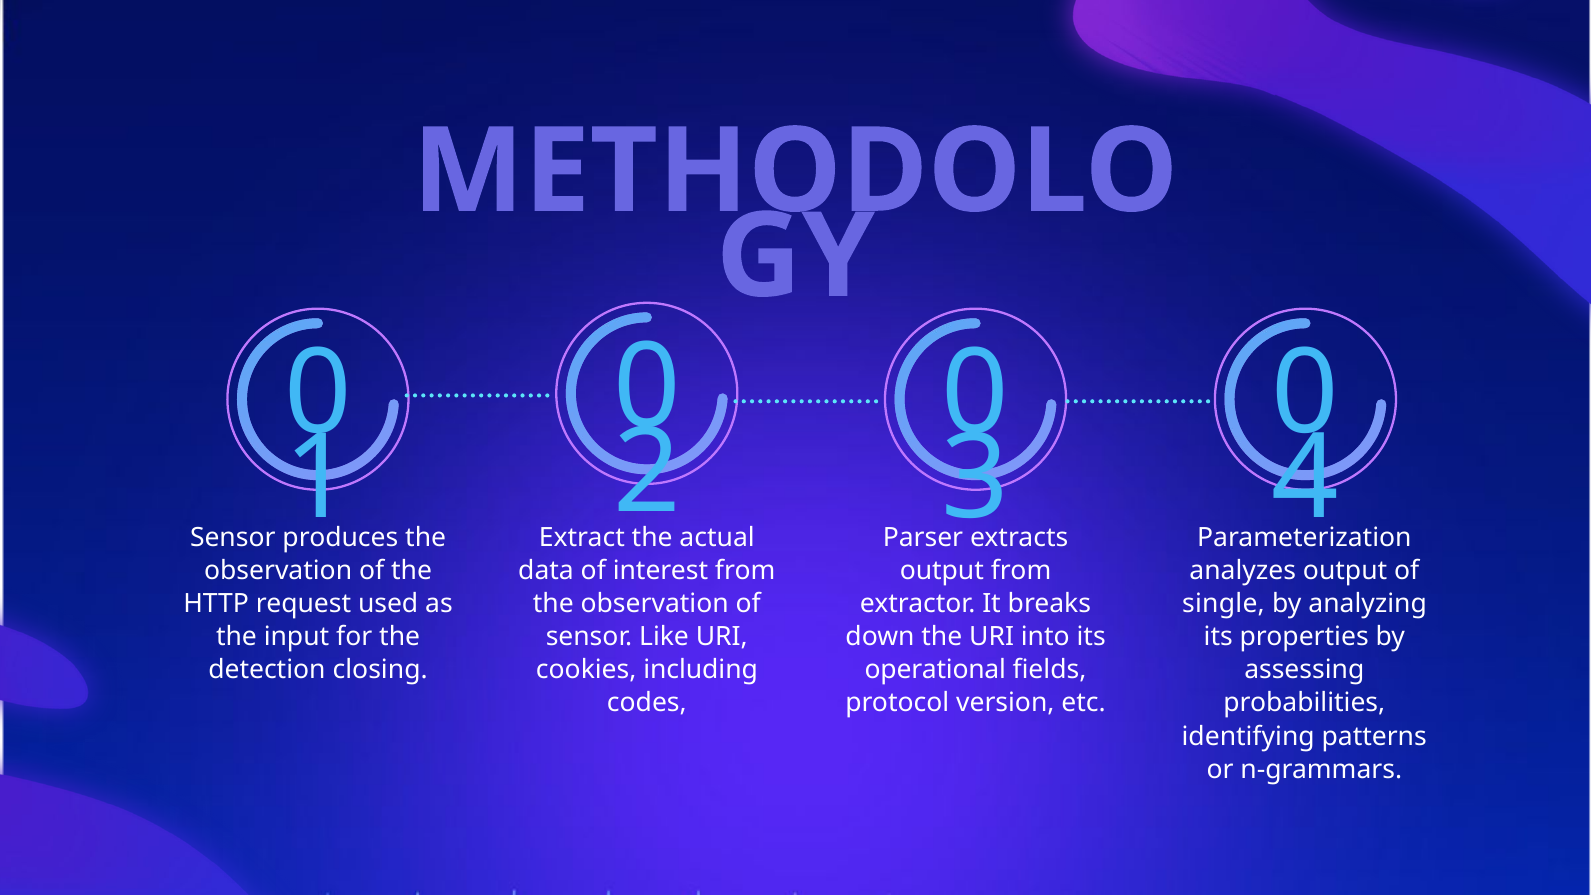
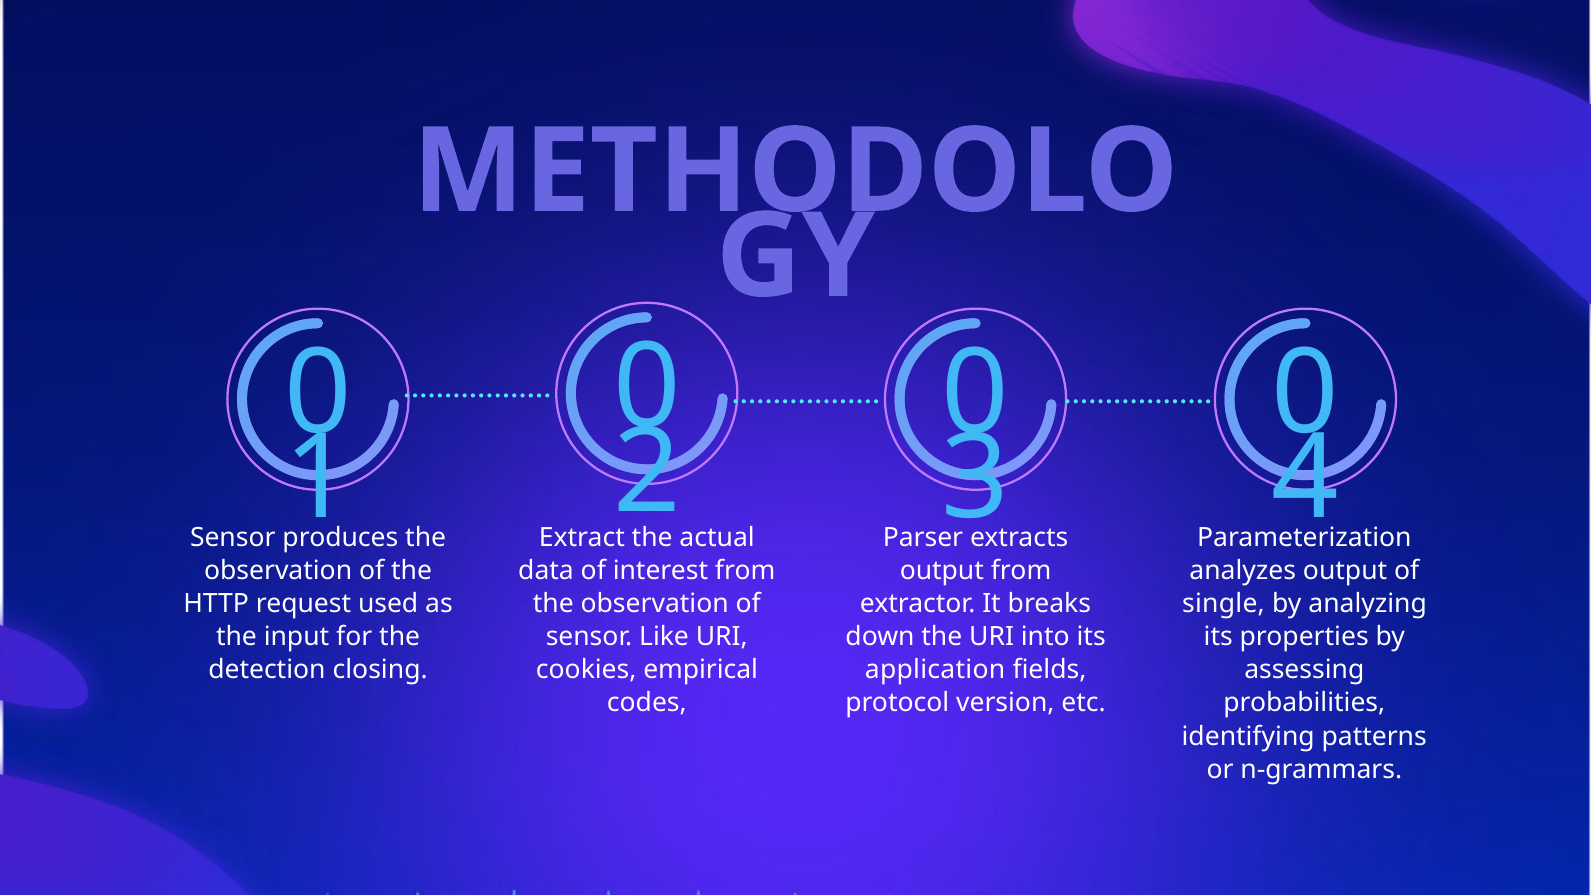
including: including -> empirical (701, 670)
operational: operational -> application (935, 670)
